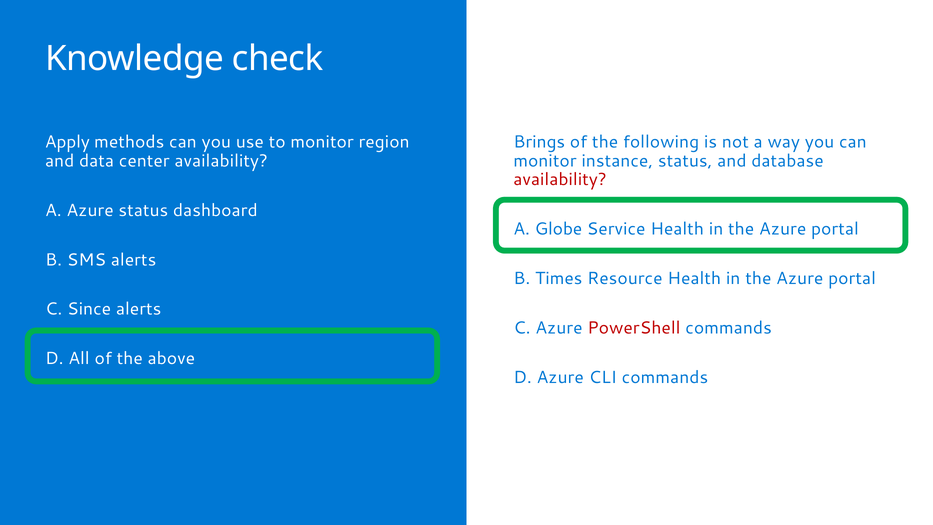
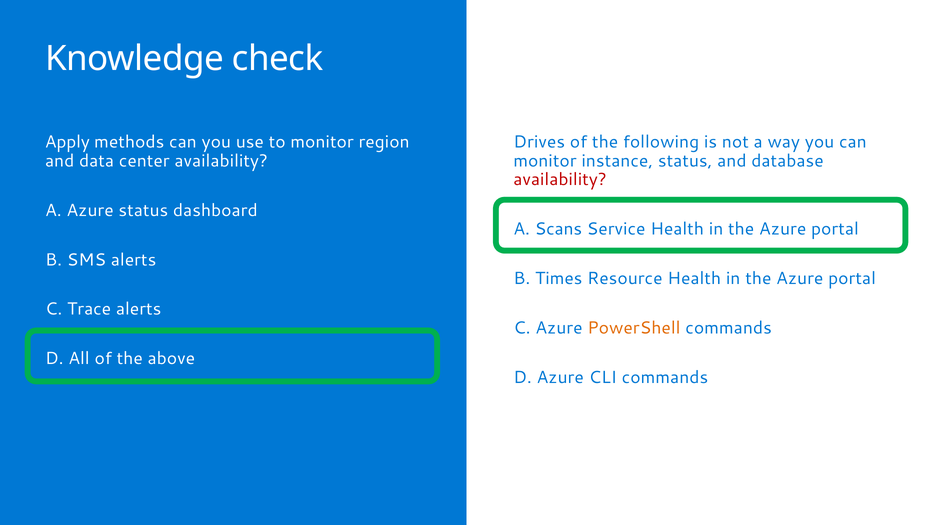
Brings: Brings -> Drives (539, 142)
Globe: Globe -> Scans (558, 229)
Since: Since -> Trace (89, 309)
PowerShell colour: red -> orange (634, 328)
